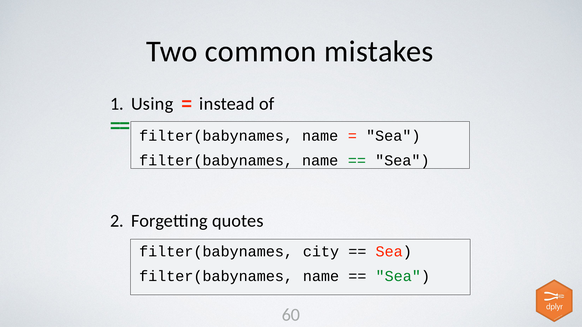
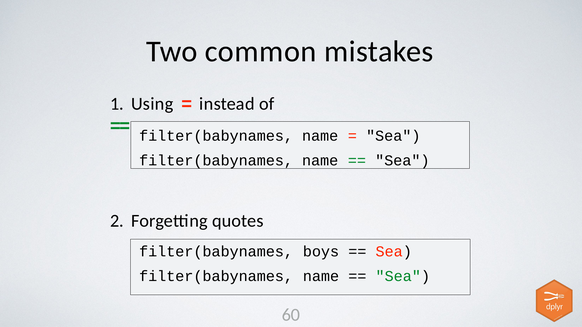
city: city -> boys (321, 252)
